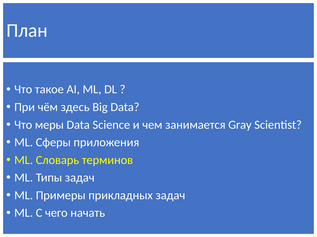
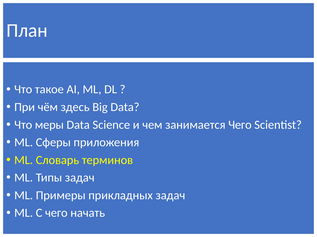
занимается Gray: Gray -> Чего (240, 125)
